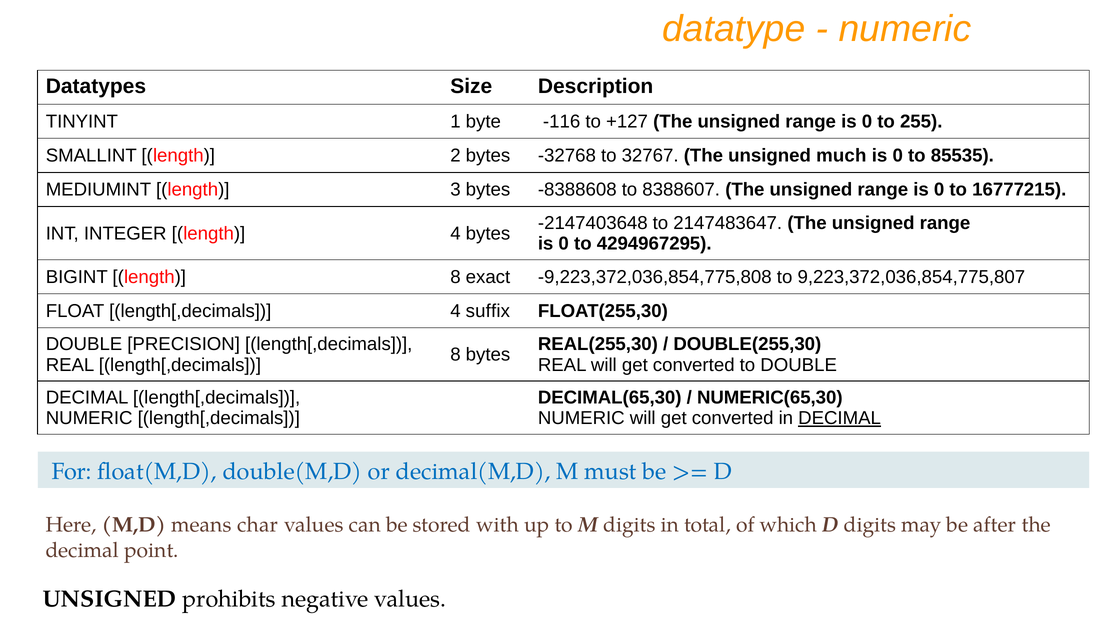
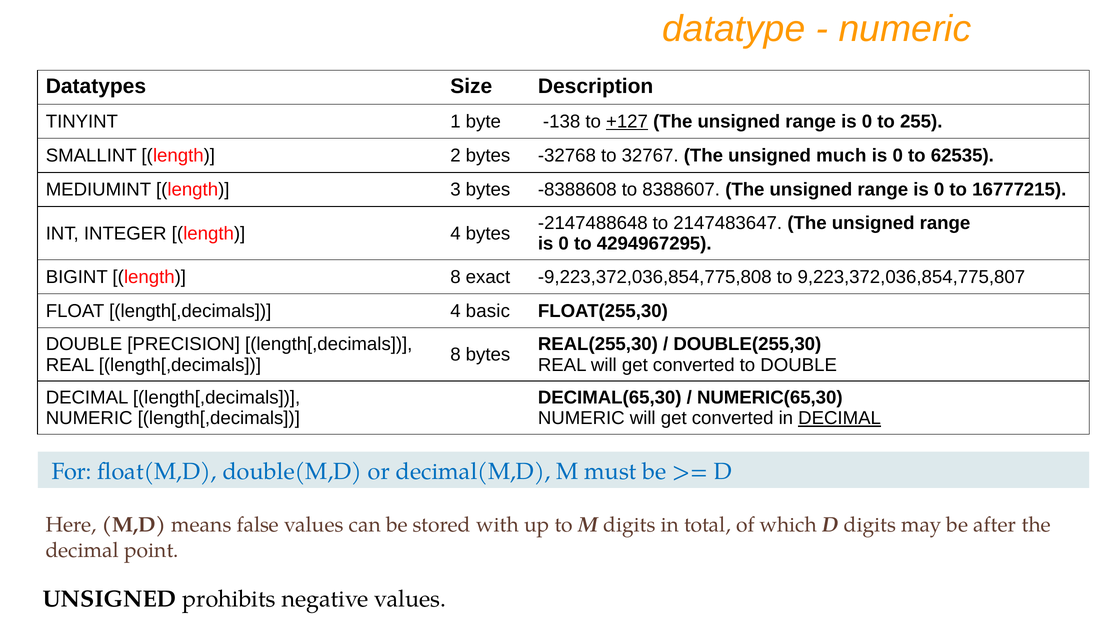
-116: -116 -> -138 (562, 122)
+127 underline: none -> present (627, 122)
85535: 85535 -> 62535 (962, 156)
-2147403648: -2147403648 -> -2147488648 (593, 223)
suffix: suffix -> basic (488, 311)
char: char -> false (258, 525)
